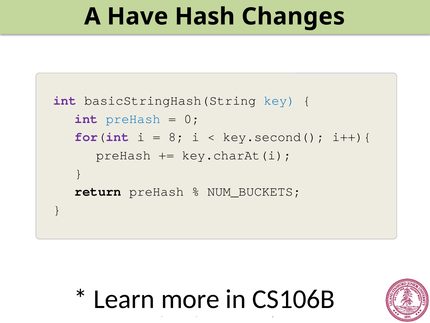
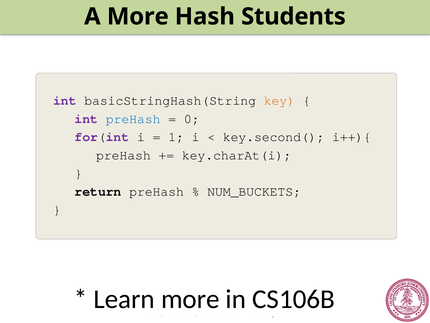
A Have: Have -> More (138, 17)
Changes: Changes -> Students (293, 17)
key colour: blue -> orange (279, 100)
8: 8 -> 1 (176, 137)
